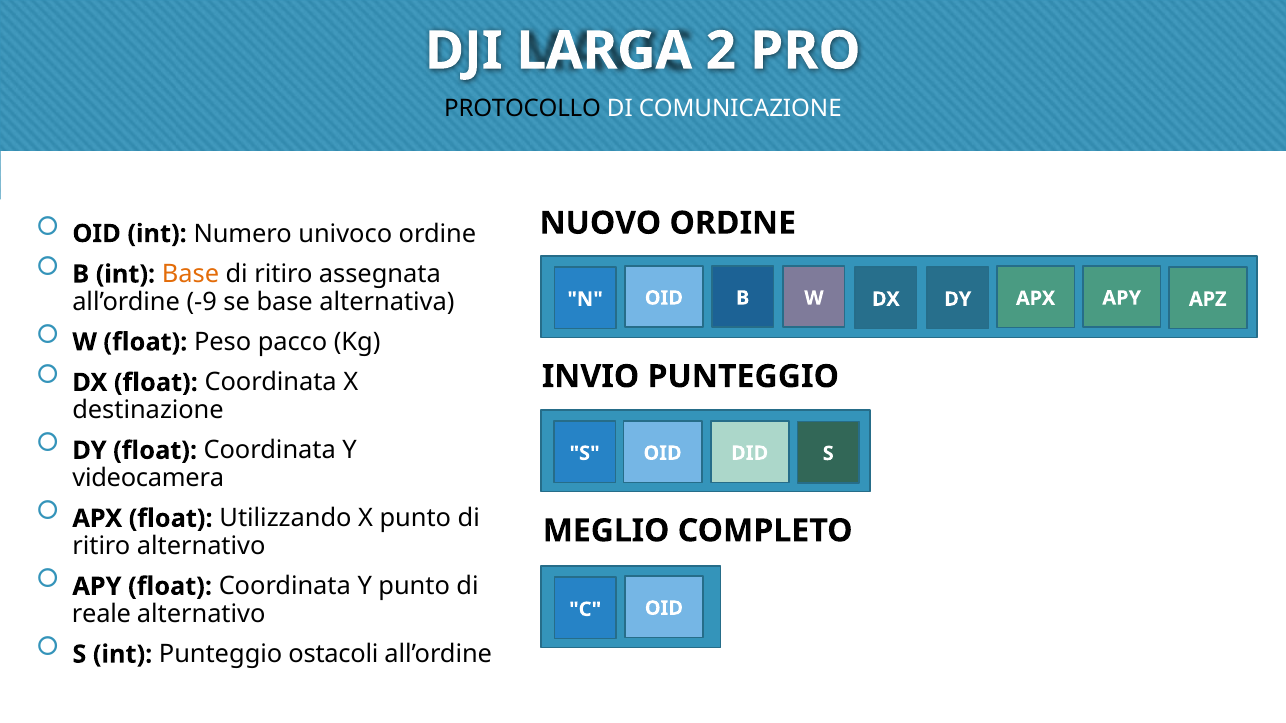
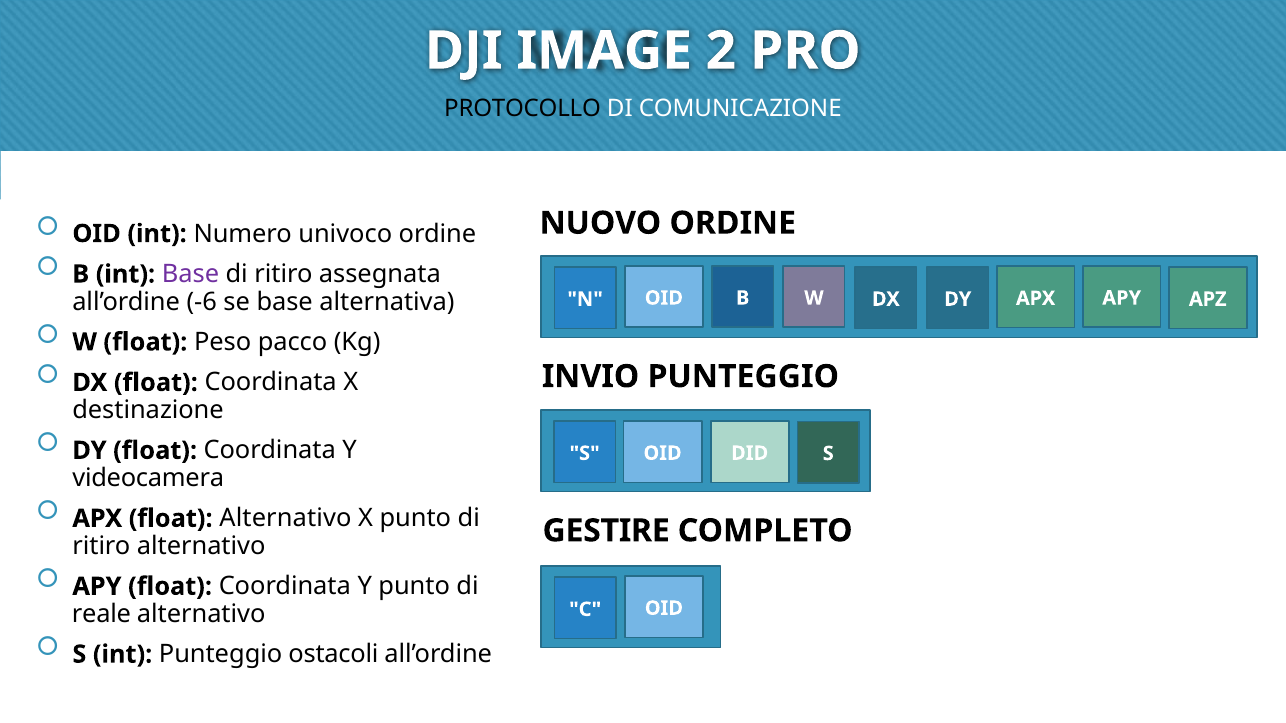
LARGA: LARGA -> IMAGE (604, 51)
Base colour: orange -> purple (190, 274)
-9: -9 -> -6 (202, 302)
float Utilizzando: Utilizzando -> Alternativo (285, 519)
MEGLIO: MEGLIO -> GESTIRE (606, 531)
